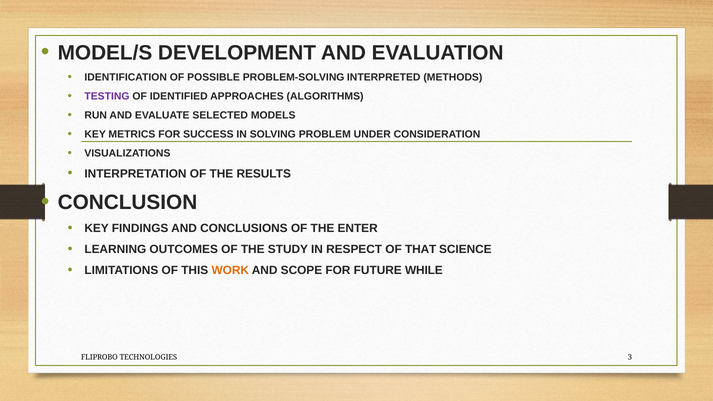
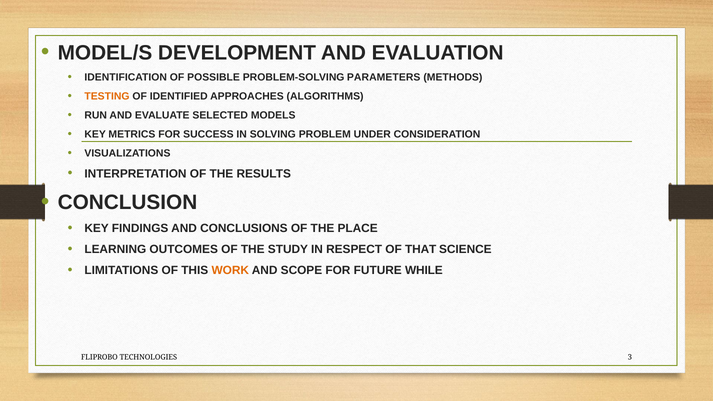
INTERPRETED: INTERPRETED -> PARAMETERS (384, 77)
TESTING colour: purple -> orange (107, 96)
ENTER: ENTER -> PLACE (358, 228)
